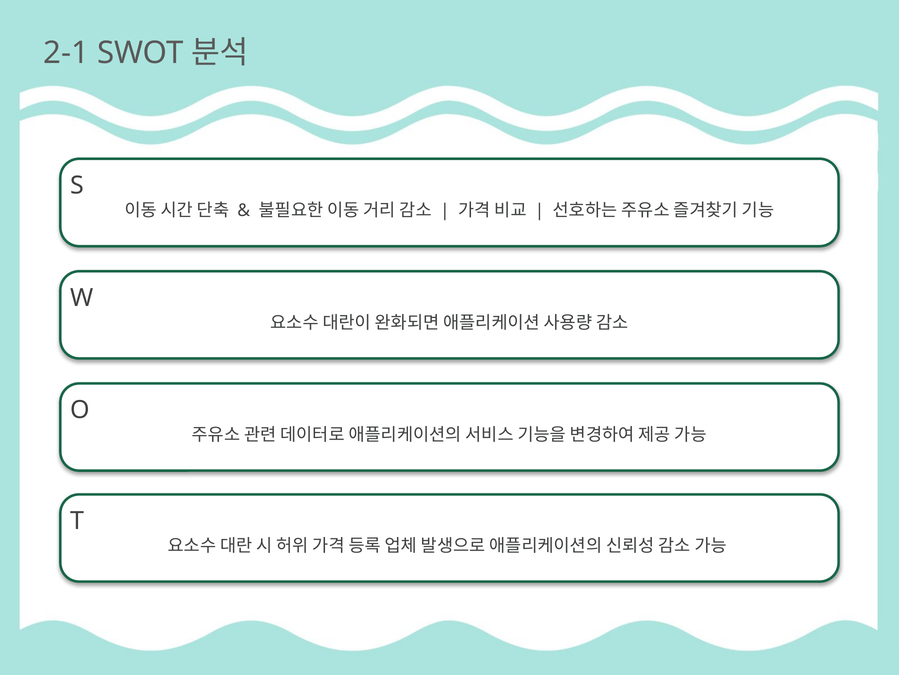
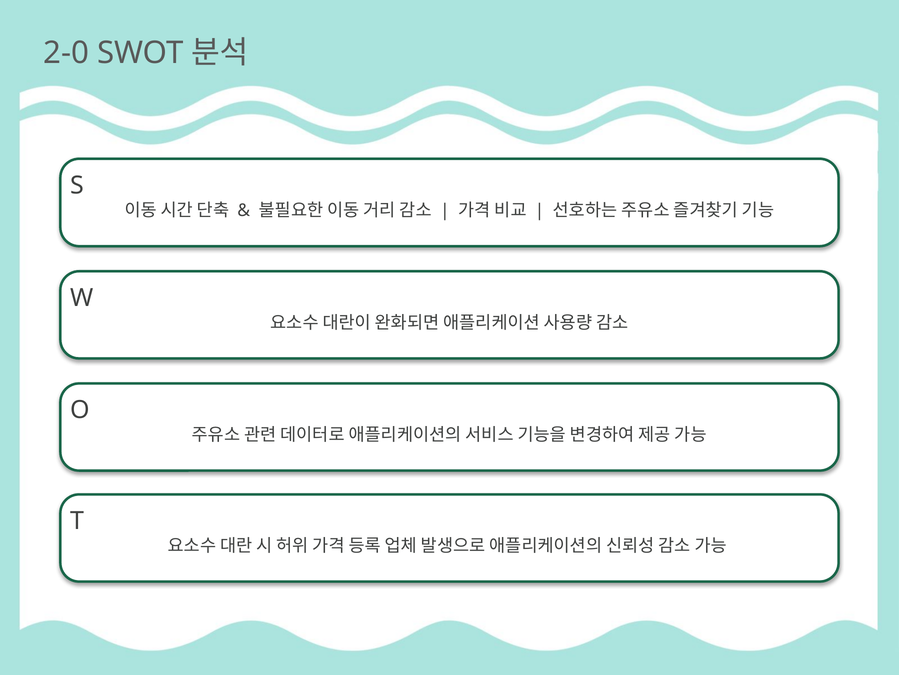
2-1: 2-1 -> 2-0 (66, 53)
